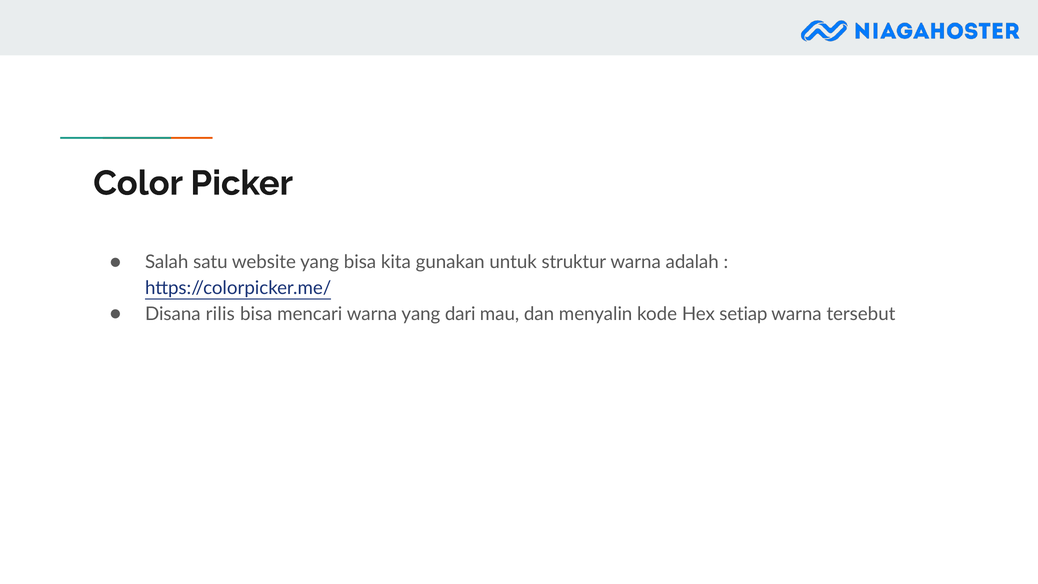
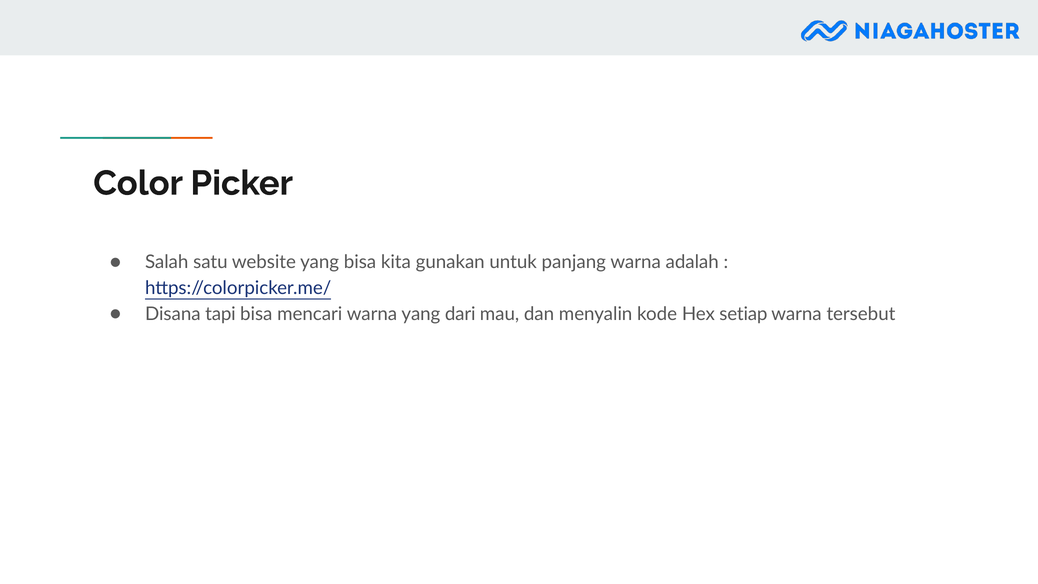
struktur: struktur -> panjang (574, 262)
rilis: rilis -> tapi (220, 314)
